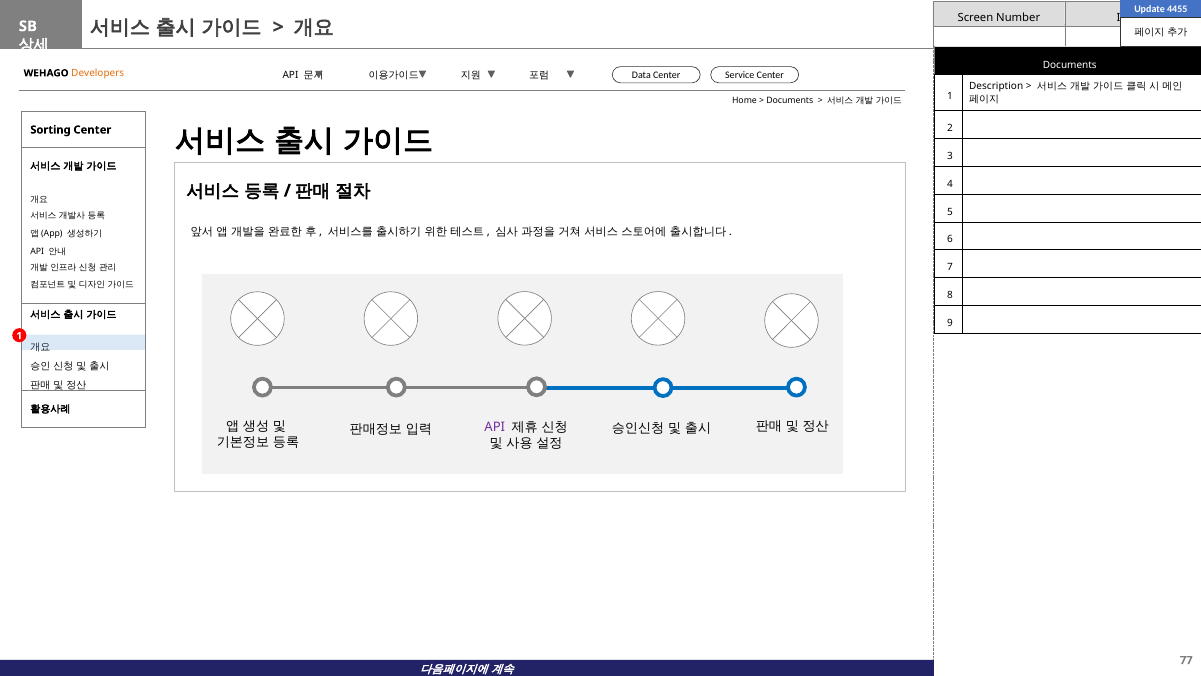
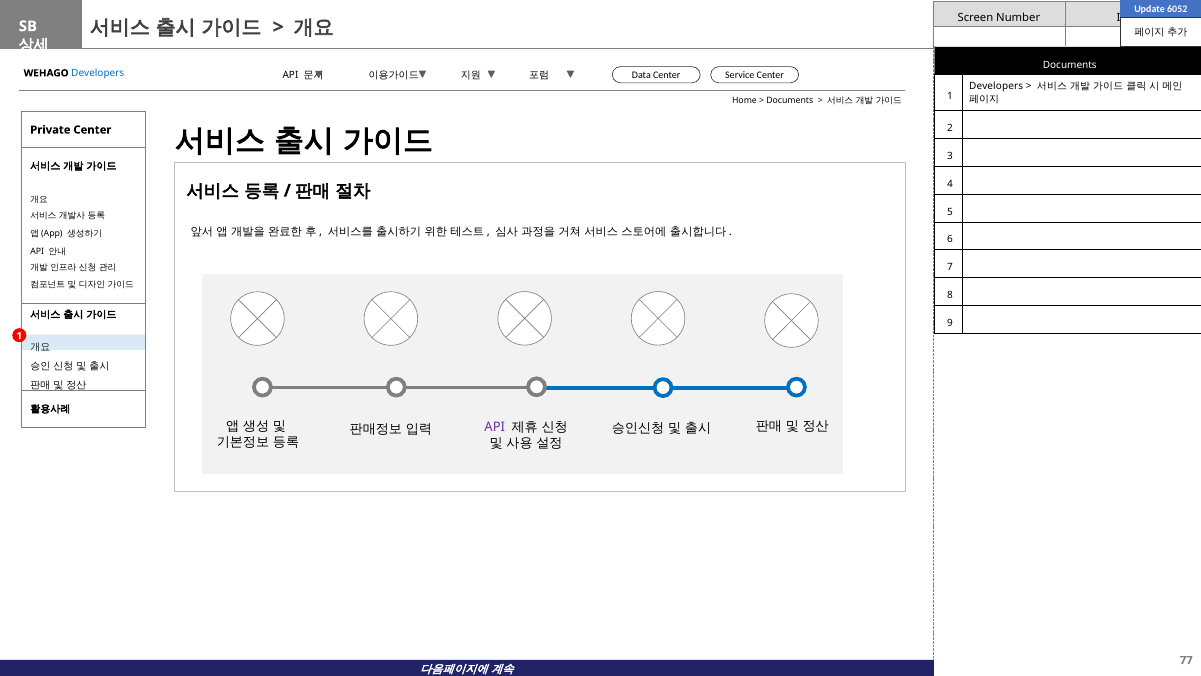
4455: 4455 -> 6052 (1177, 9)
Developers colour: orange -> blue (98, 73)
Description: Description -> Developers (996, 87)
Sorting: Sorting -> Private (50, 130)
